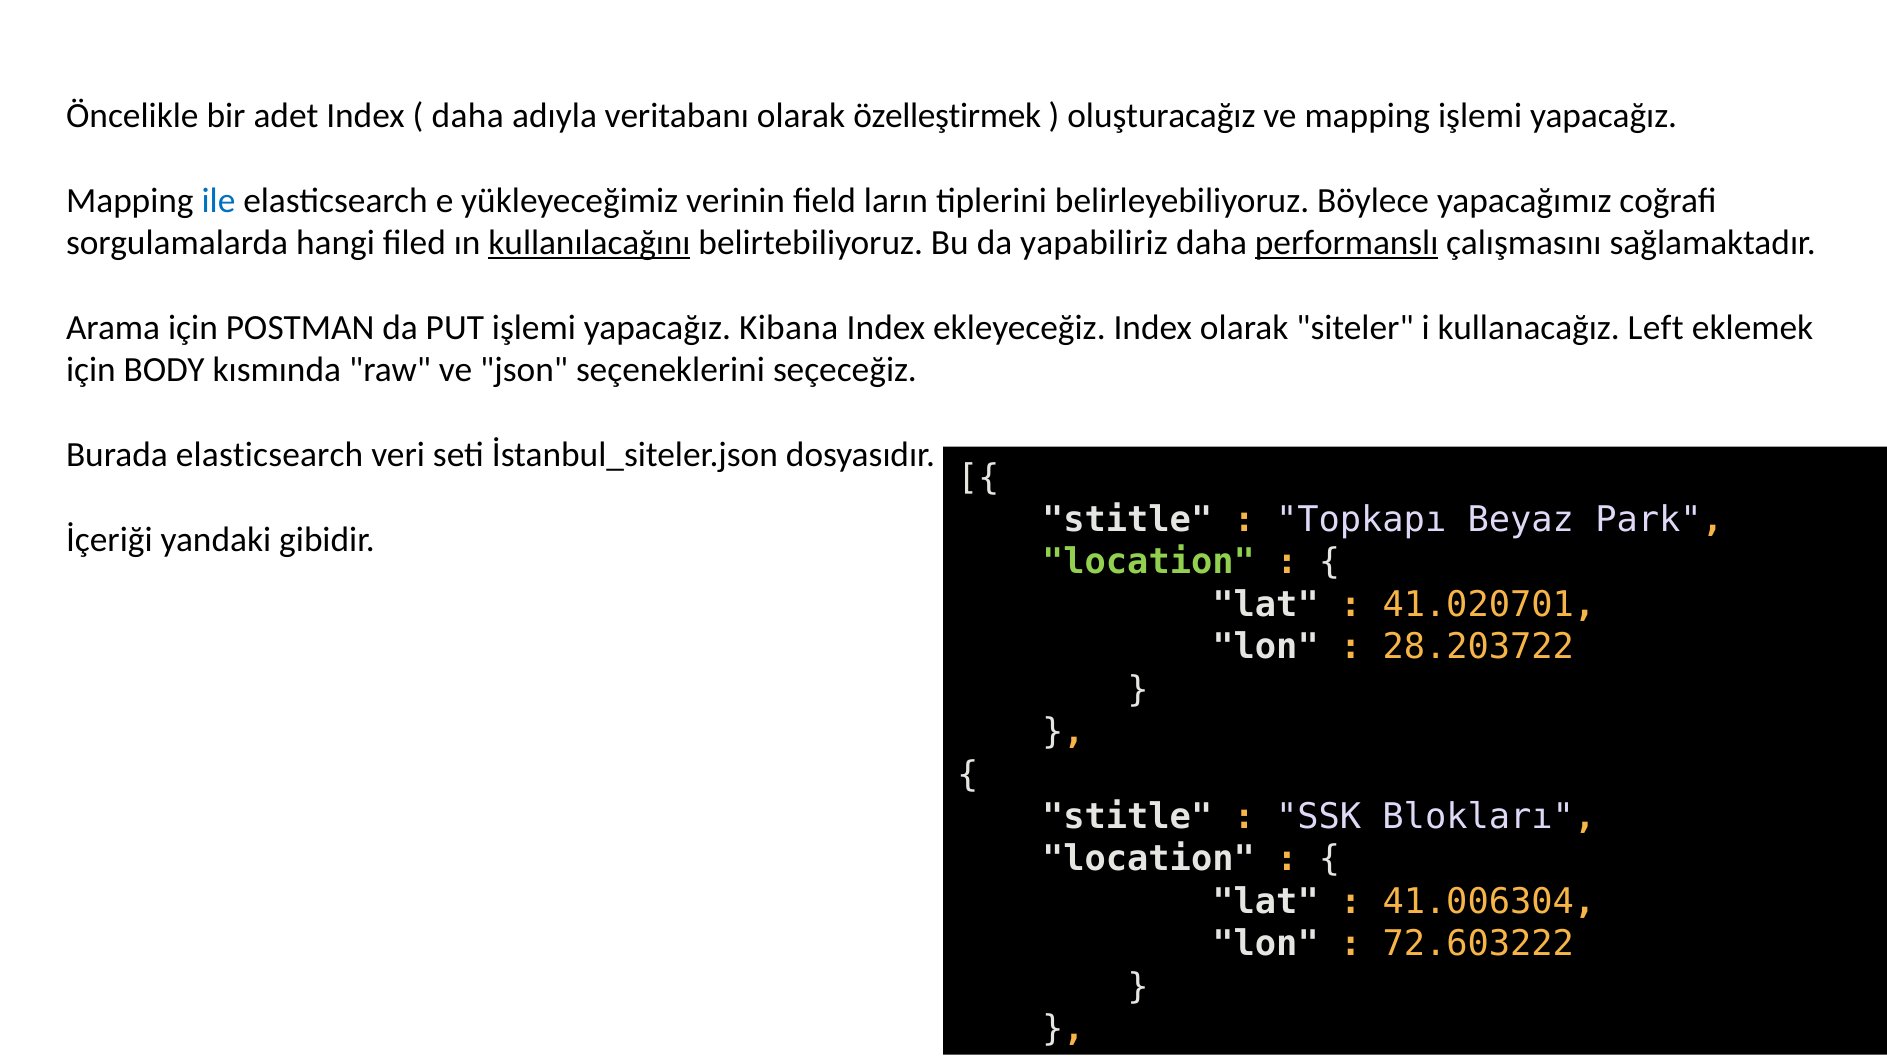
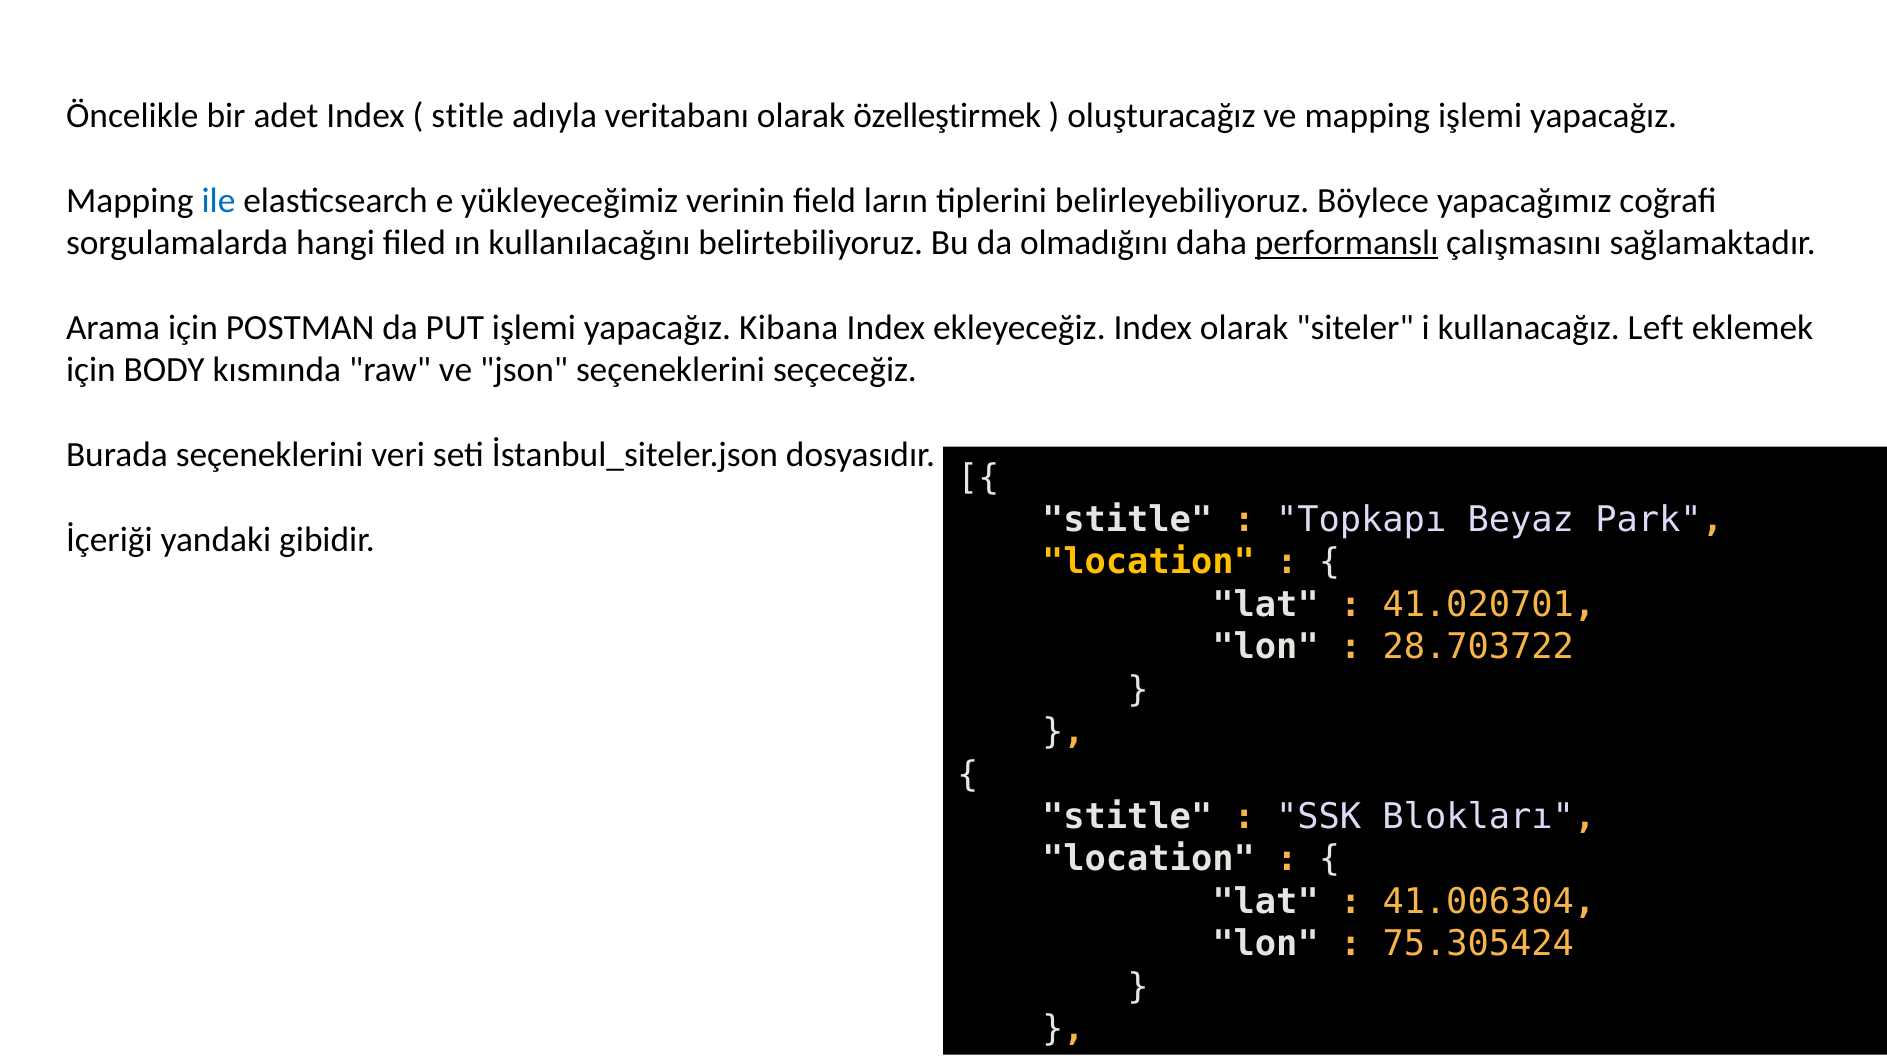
daha: daha -> stitle (468, 116)
kullanılacağını underline: present -> none (590, 243)
yapabiliriz: yapabiliriz -> olmadığını (1094, 243)
Burada elasticsearch: elasticsearch -> seçeneklerini (270, 455)
location colour: light green -> yellow (1149, 562)
28.203722: 28.203722 -> 28.703722 (1478, 647)
72.603222: 72.603222 -> 75.305424 (1478, 945)
